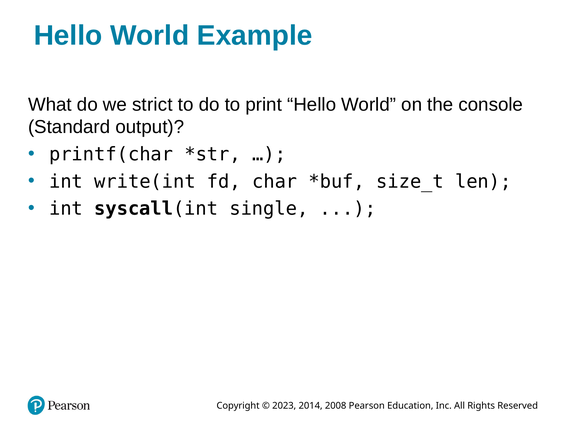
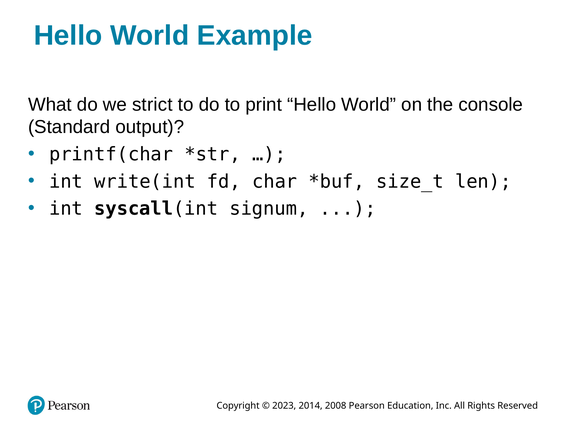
single: single -> signum (269, 208)
